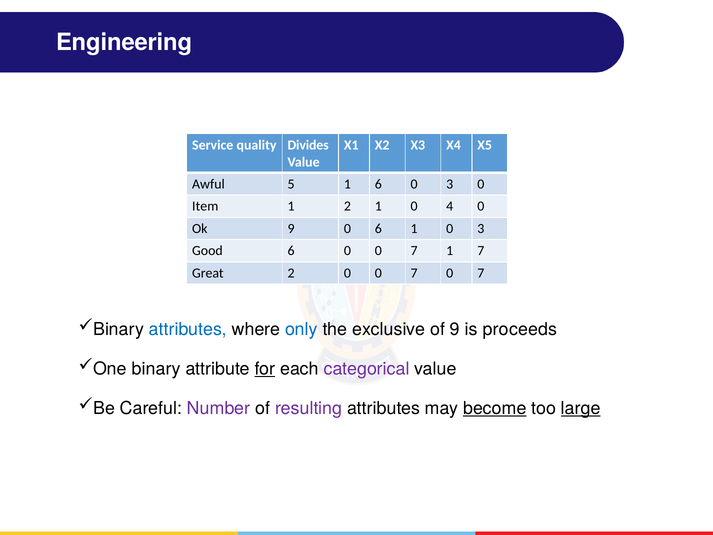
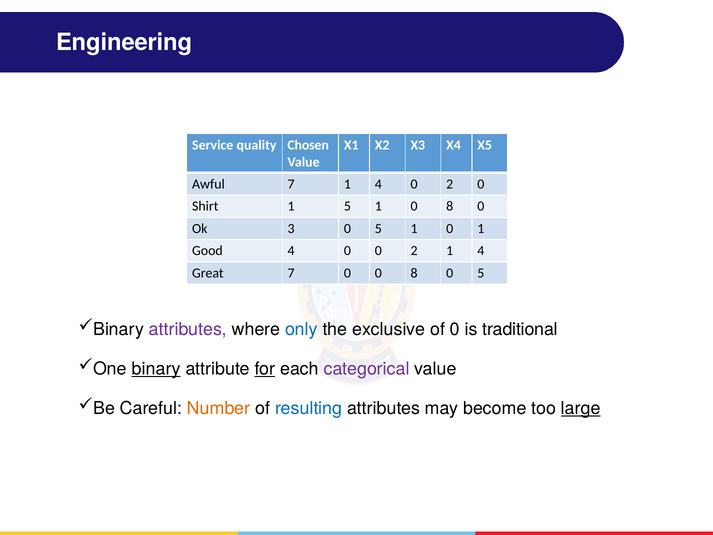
Divides: Divides -> Chosen (308, 145)
Awful 5: 5 -> 7 (291, 184)
6: 6 -> 4 (378, 184)
3: 3 -> 2 (450, 184)
Item: Item -> Shirt (205, 206)
1 2: 2 -> 5 (347, 206)
1 0 4: 4 -> 8 (450, 206)
Ok 9: 9 -> 3 (291, 229)
6: 6 -> 5 (378, 229)
1 0 3: 3 -> 1 (481, 229)
Good 6: 6 -> 4 (291, 251)
7: 7 -> 2 (414, 251)
7: 7 -> 4 (481, 251)
Great 2: 2 -> 7 (291, 273)
7: 7 -> 8 (414, 273)
7: 7 -> 5 (481, 273)
attributes colour: blue -> purple (188, 329)
of 9: 9 -> 0 (455, 329)
proceeds: proceeds -> traditional (520, 329)
binary underline: none -> present (156, 369)
Number colour: purple -> orange (219, 408)
resulting colour: purple -> blue (309, 408)
become underline: present -> none (495, 408)
